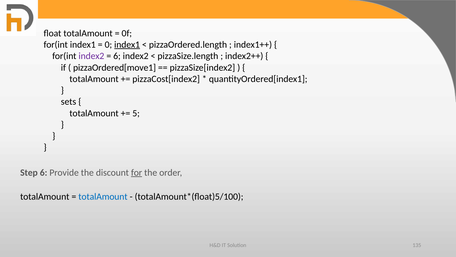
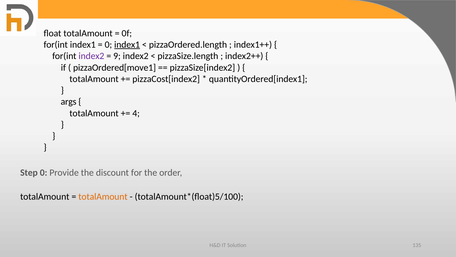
6: 6 -> 9 (117, 56)
sets: sets -> args (69, 102)
5: 5 -> 4 (136, 113)
Step 6: 6 -> 0 (44, 172)
for underline: present -> none (137, 172)
totalAmount colour: blue -> orange (103, 196)
